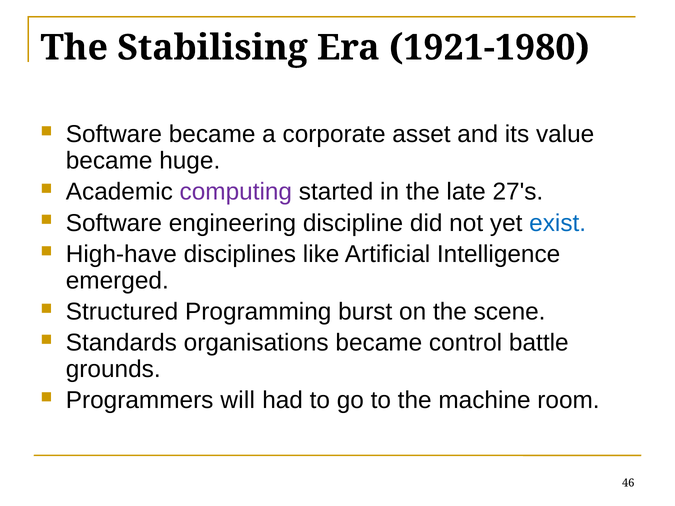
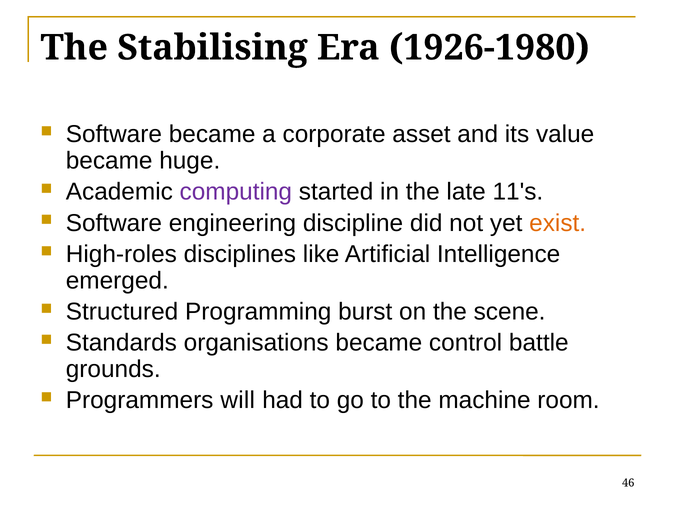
1921-1980: 1921-1980 -> 1926-1980 (489, 48)
27's: 27's -> 11's (518, 192)
exist colour: blue -> orange (558, 223)
High-have: High-have -> High-roles (121, 254)
